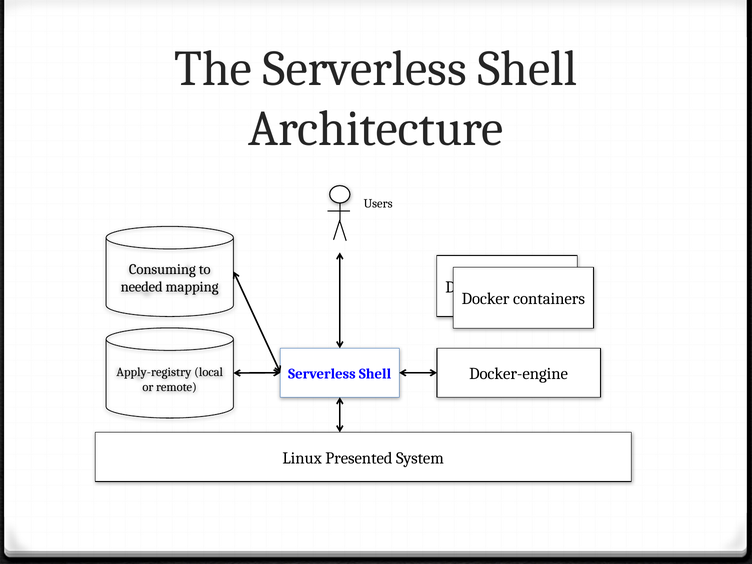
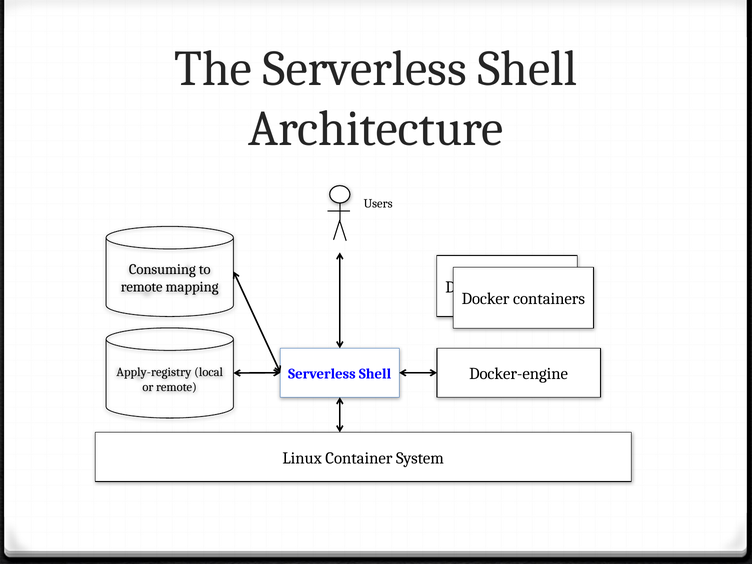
needed: needed -> remote (142, 287)
Presented: Presented -> Container (359, 458)
